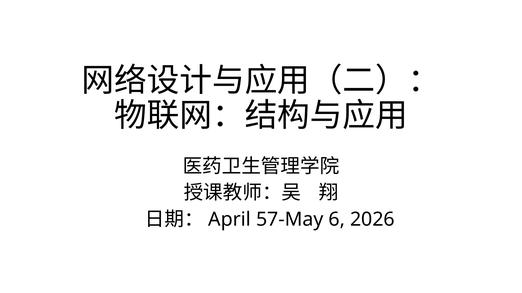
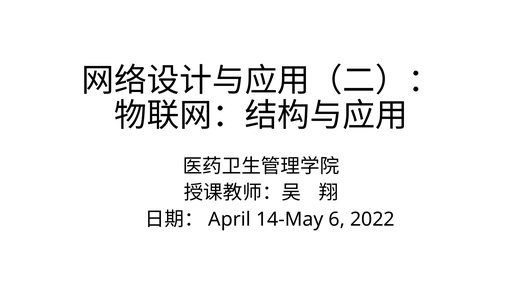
57-May: 57-May -> 14-May (290, 220)
2026: 2026 -> 2022 (372, 220)
